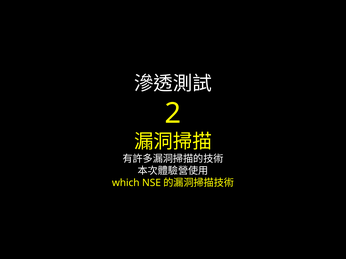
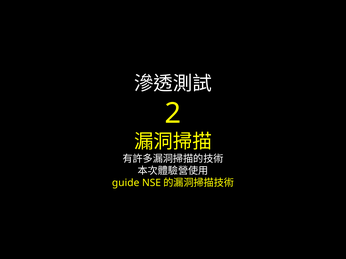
which: which -> guide (126, 183)
